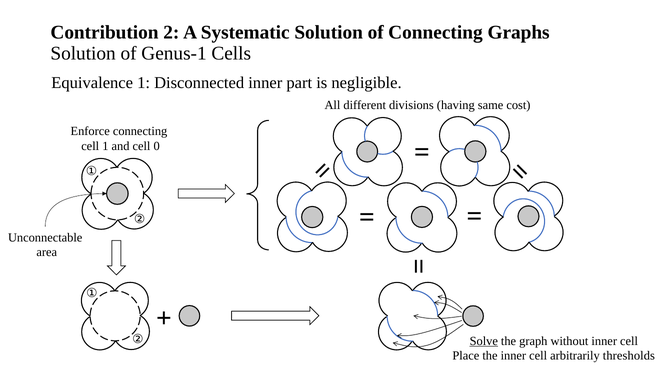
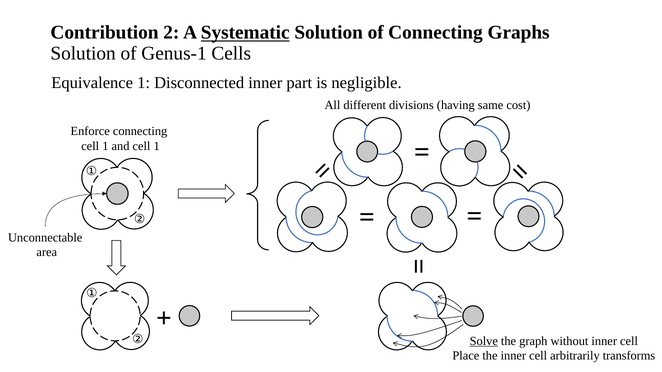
Systematic underline: none -> present (245, 33)
and cell 0: 0 -> 1 (157, 146)
thresholds: thresholds -> transforms (629, 356)
